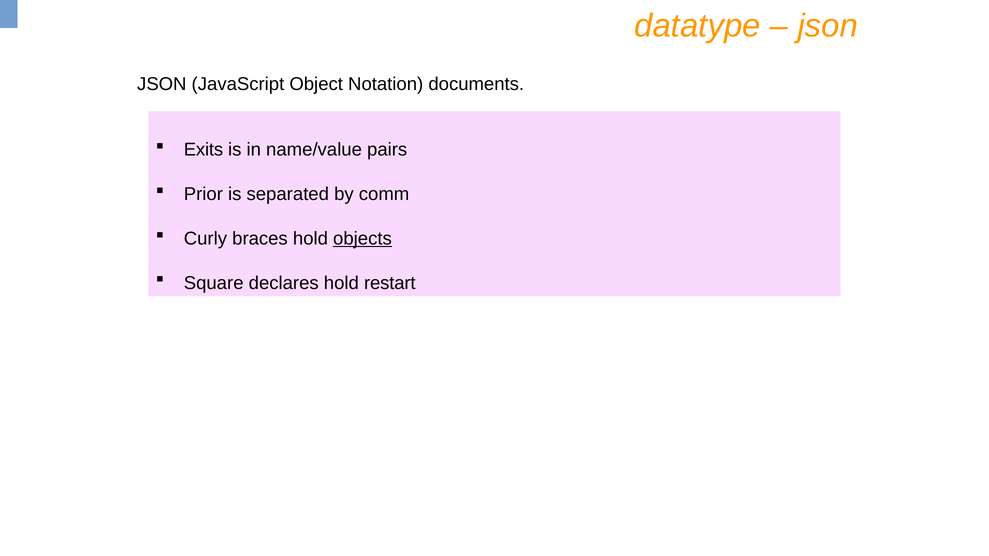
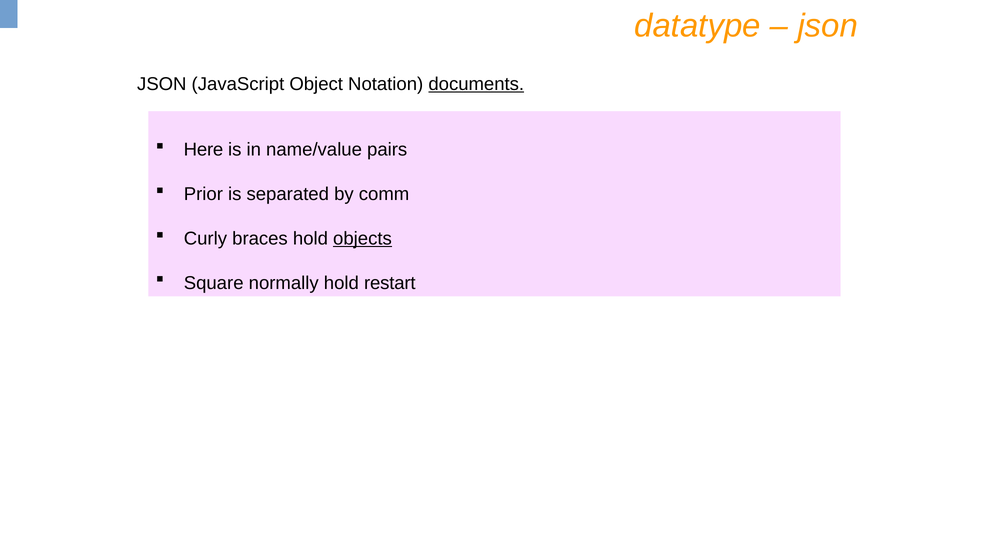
documents underline: none -> present (476, 84)
Exits: Exits -> Here (203, 150)
declares: declares -> normally (284, 283)
